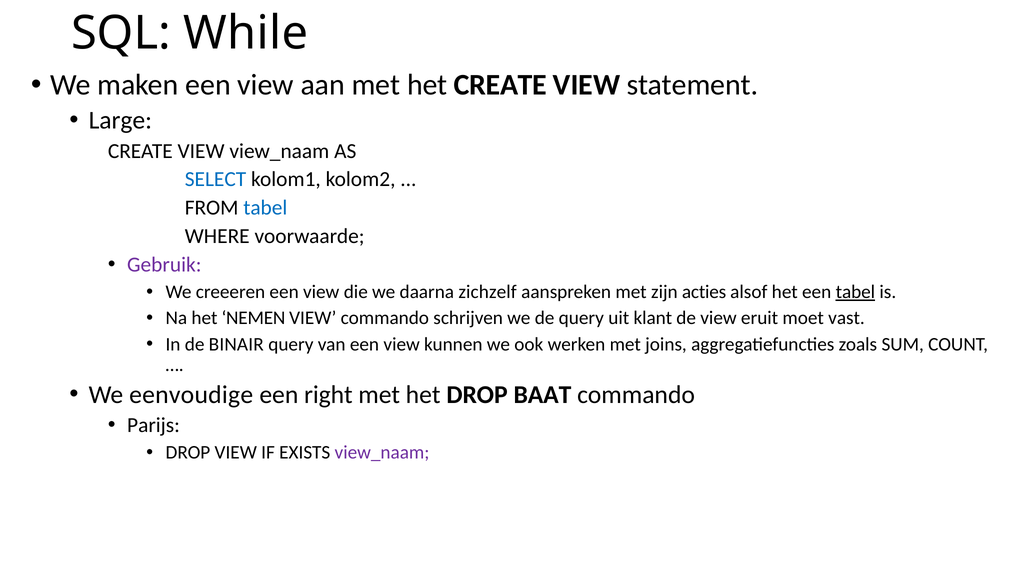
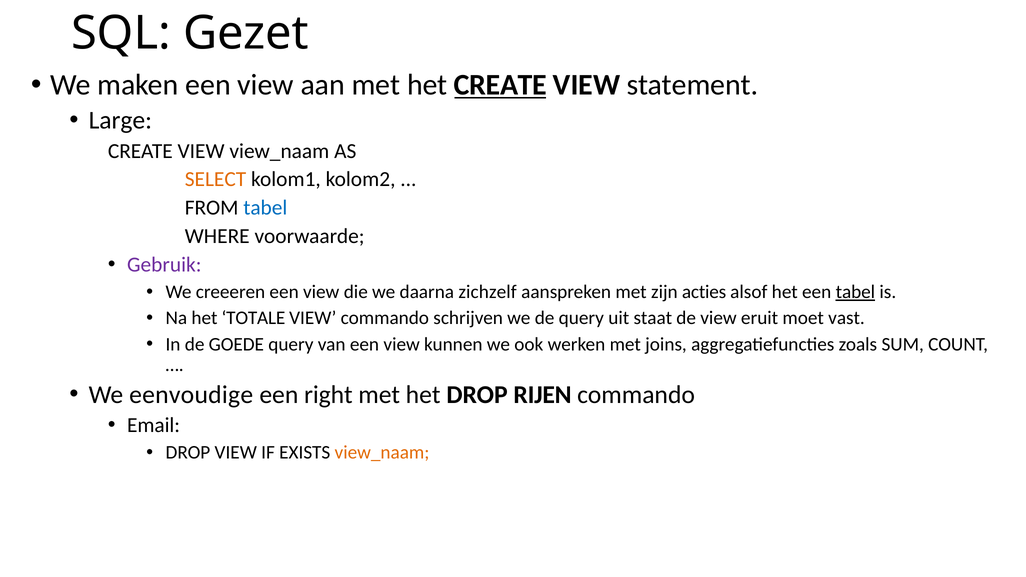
While: While -> Gezet (246, 33)
CREATE underline: none -> present (500, 85)
SELECT colour: blue -> orange (216, 179)
NEMEN: NEMEN -> TOTALE (253, 318)
klant: klant -> staat (653, 318)
BINAIR: BINAIR -> GOEDE (236, 344)
BAAT: BAAT -> RIJEN (543, 395)
Parijs: Parijs -> Email (154, 425)
view_naam colour: purple -> orange (382, 453)
